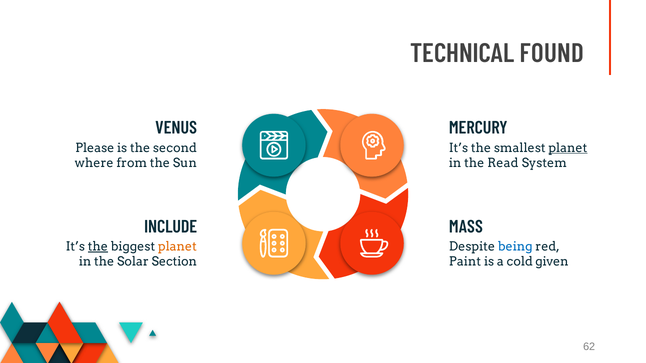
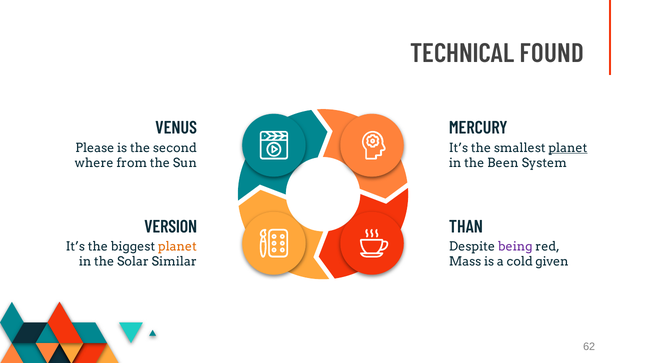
Read: Read -> Been (503, 163)
INCLUDE: INCLUDE -> VERSION (171, 227)
MASS: MASS -> THAN (466, 227)
the underline: present -> none (98, 247)
being colour: blue -> purple (515, 247)
Section: Section -> Similar (174, 262)
Paint: Paint -> Mass (465, 262)
